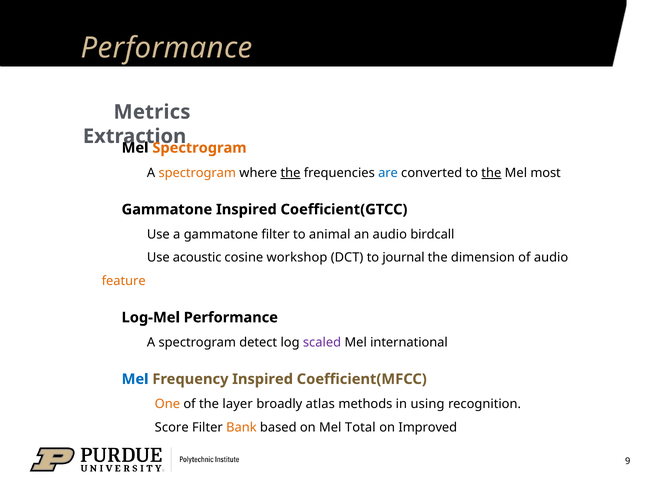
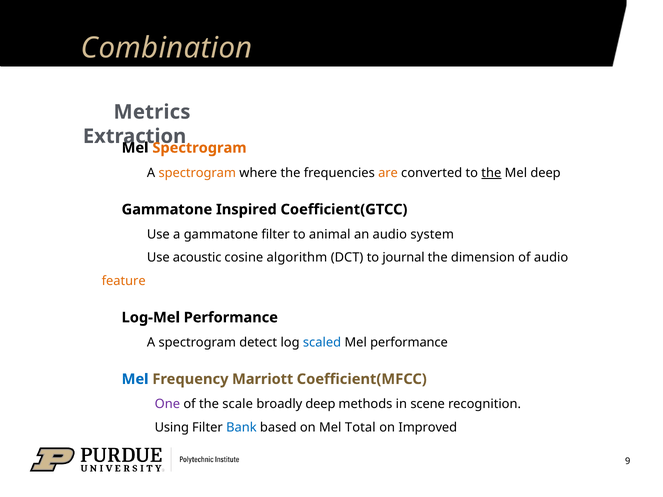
Performance: Performance -> Combination (167, 48)
the underline: present -> none (290, 173)
are colour: blue -> orange (388, 173)
Mel most: most -> deep (546, 173)
birdcall: birdcall -> system (432, 235)
workshop: workshop -> algorithm (297, 258)
scaled colour: purple -> blue (322, 343)
Mel international: international -> performance (409, 343)
Frequency Inspired: Inspired -> Marriott (263, 379)
One colour: orange -> purple (167, 404)
layer: layer -> scale (238, 404)
broadly atlas: atlas -> deep (320, 404)
using: using -> scene (428, 404)
Score: Score -> Using (172, 428)
Bank colour: orange -> blue (241, 428)
